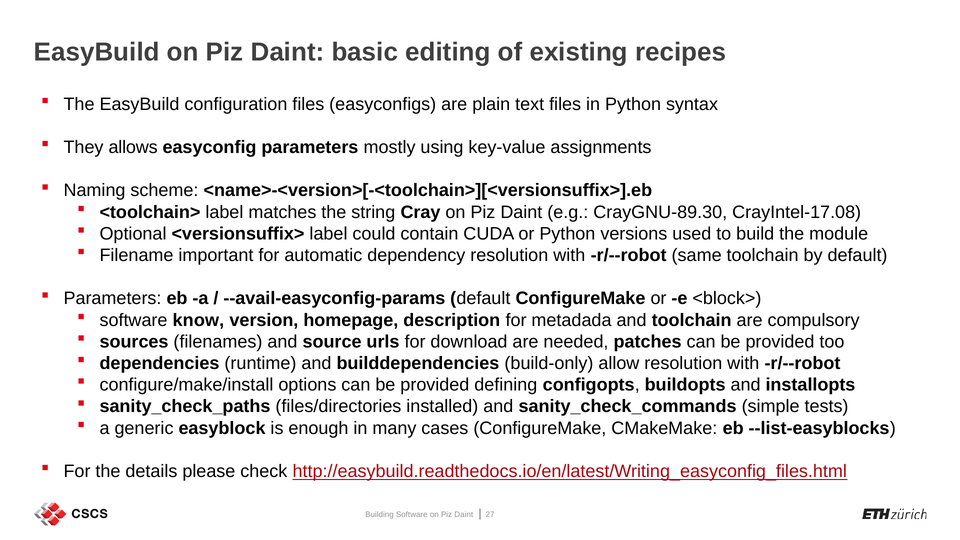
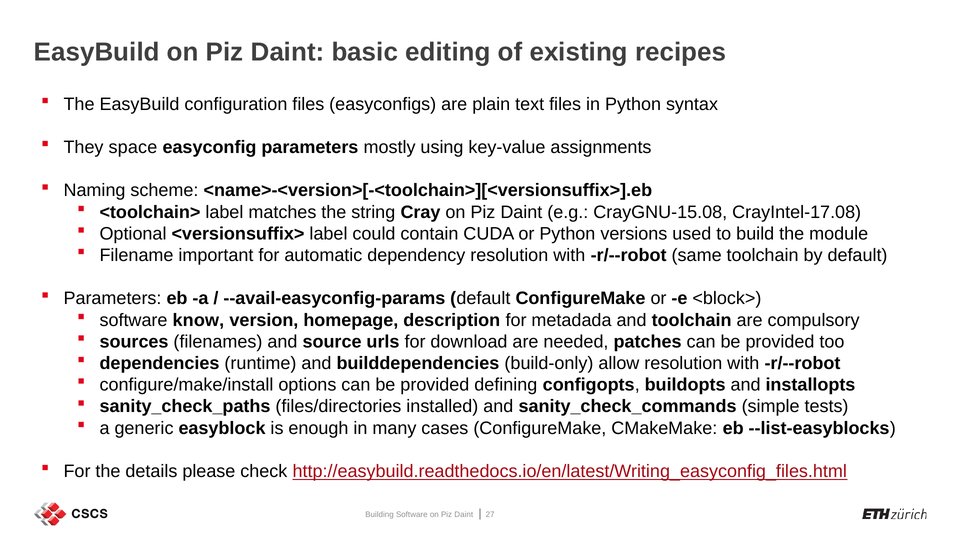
allows: allows -> space (133, 147)
CrayGNU-89.30: CrayGNU-89.30 -> CrayGNU-15.08 (660, 212)
